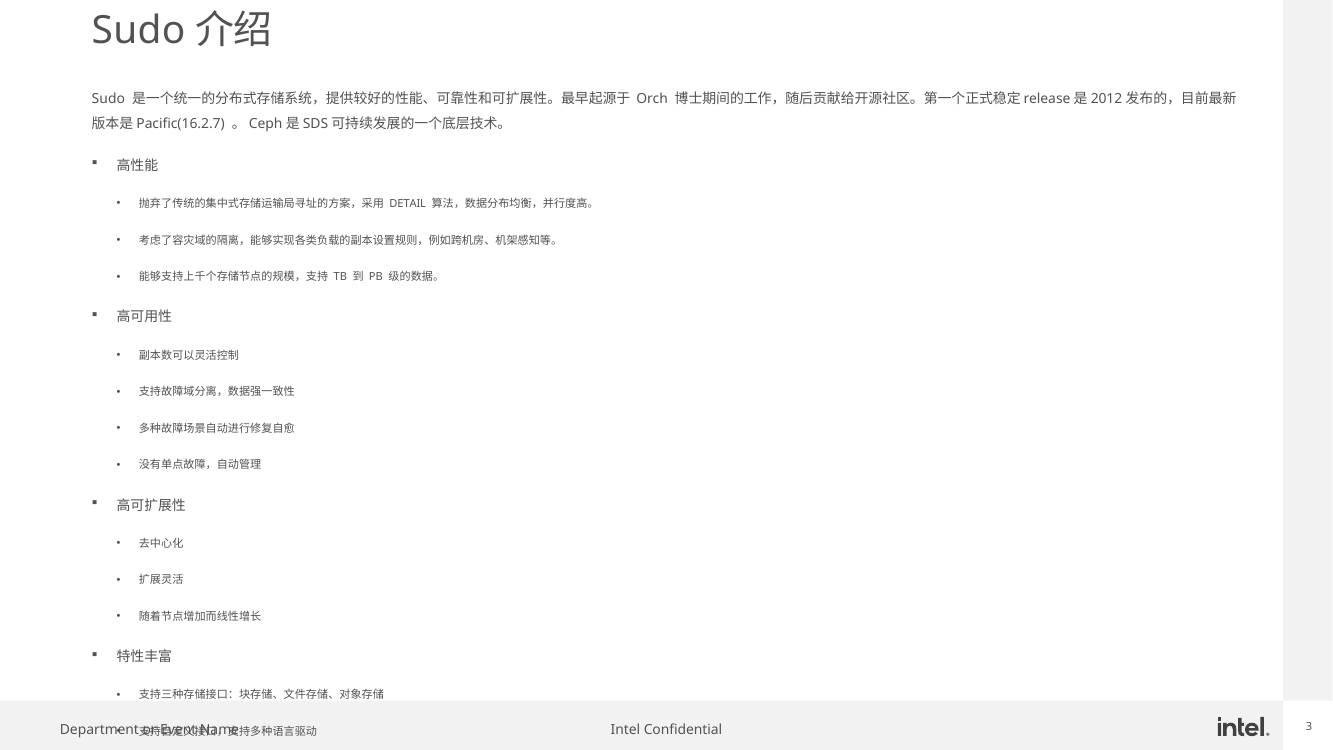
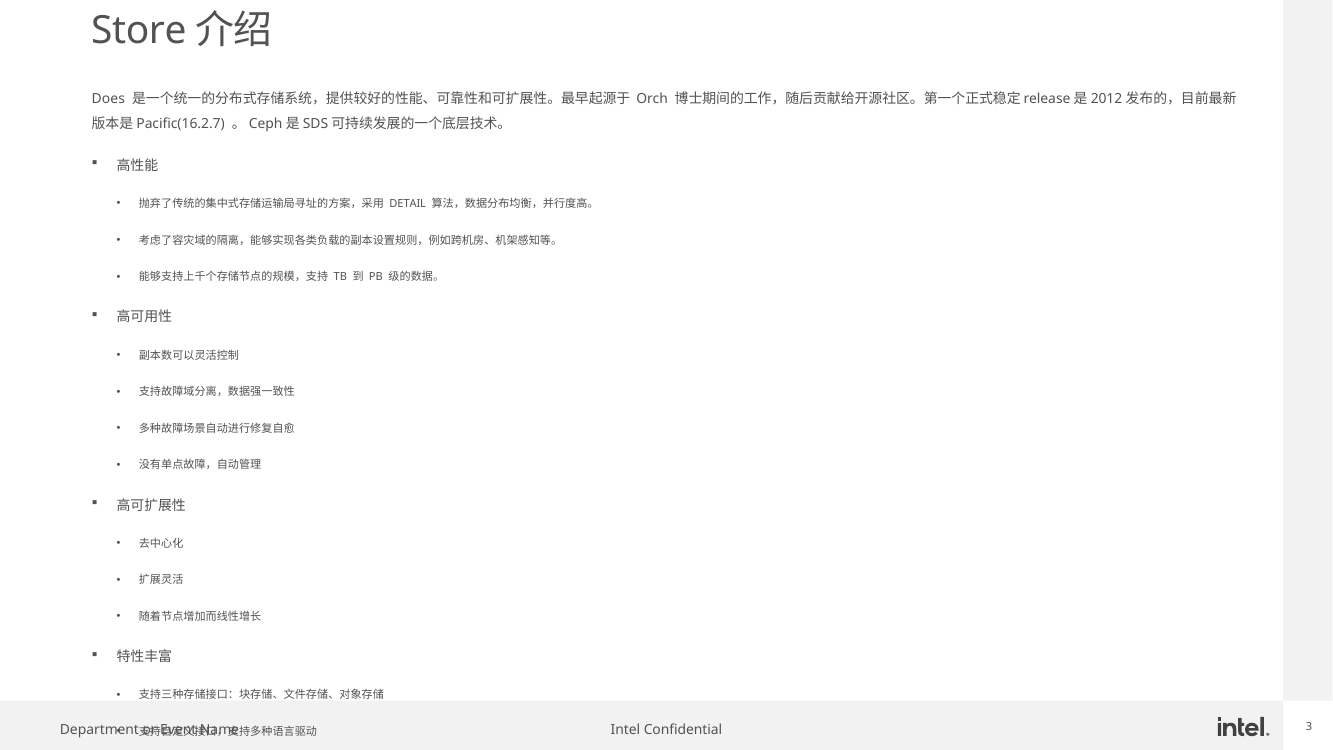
Sudo: Sudo -> Store (139, 31)
Sudo: Sudo -> Does (108, 99)
